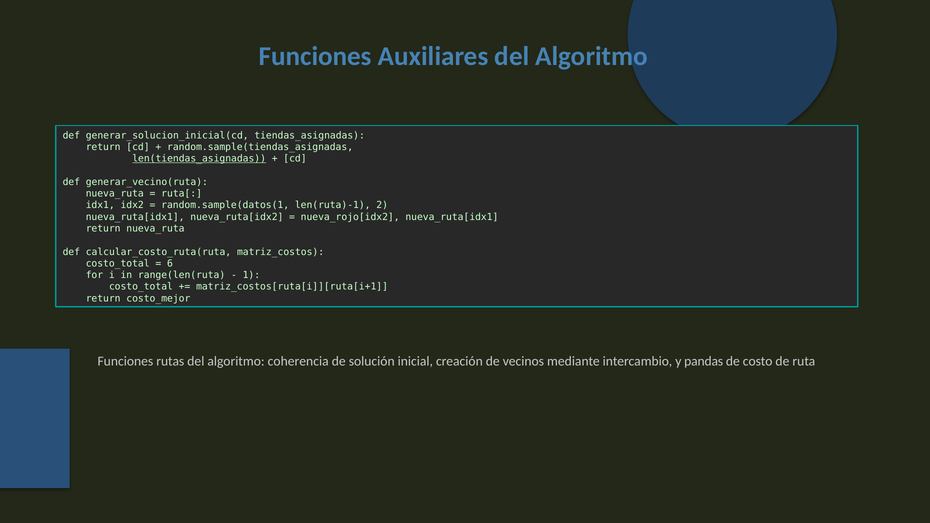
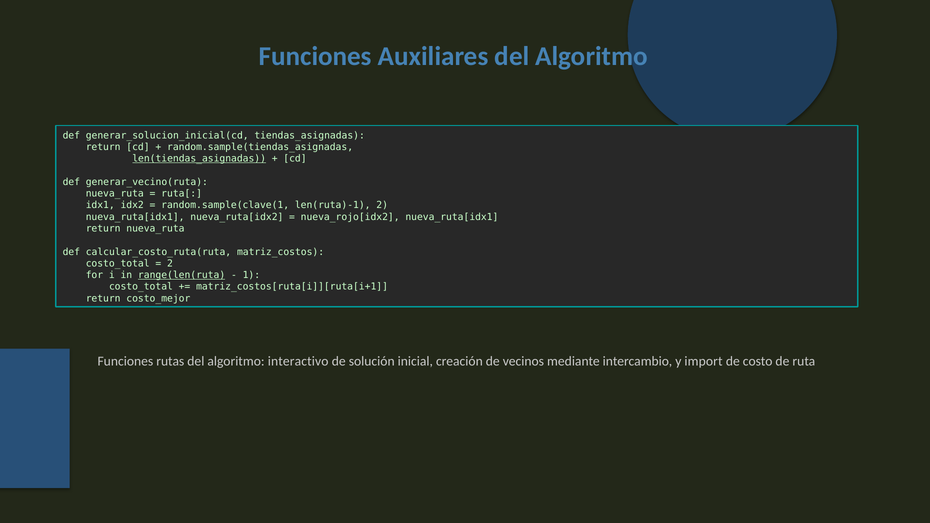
random.sample(datos(1: random.sample(datos(1 -> random.sample(clave(1 (225, 205)
6: 6 -> 2 (170, 264)
range(len(ruta underline: none -> present (182, 275)
coherencia: coherencia -> interactivo (298, 361)
pandas: pandas -> import (704, 361)
